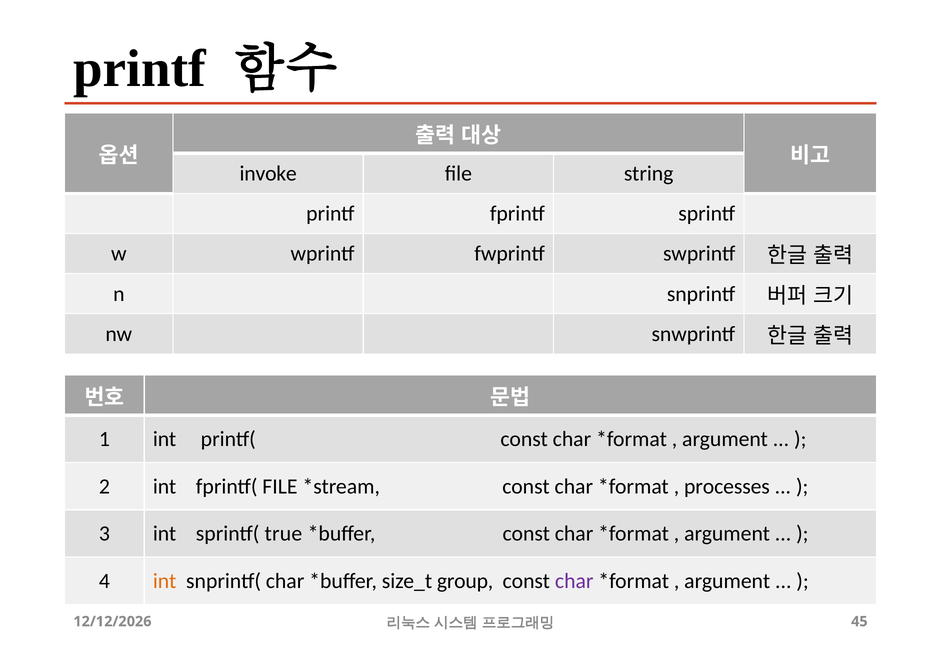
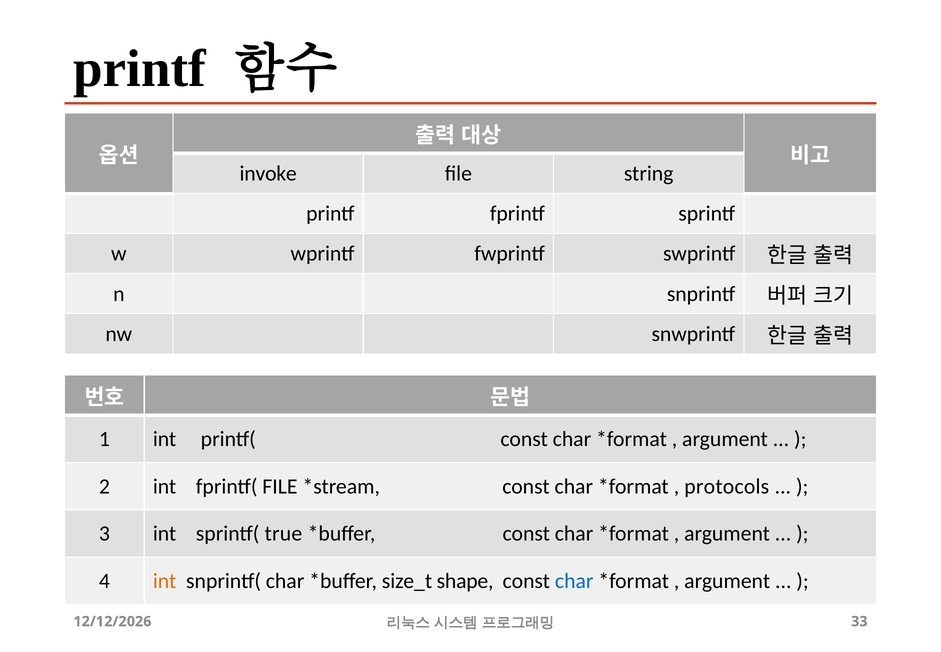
processes: processes -> protocols (727, 486)
group: group -> shape (465, 580)
char colour: purple -> blue (574, 580)
45: 45 -> 33 (859, 621)
